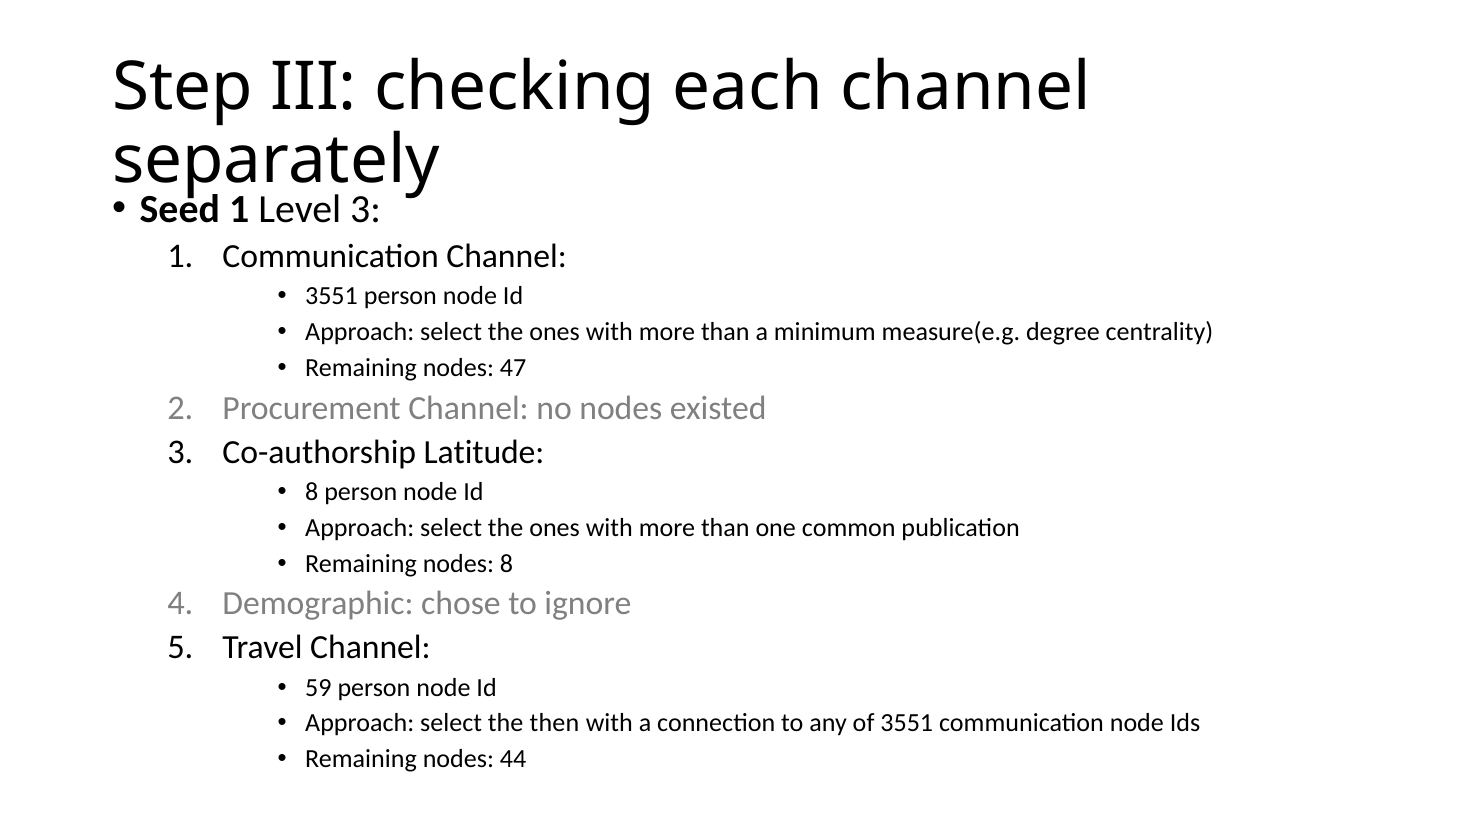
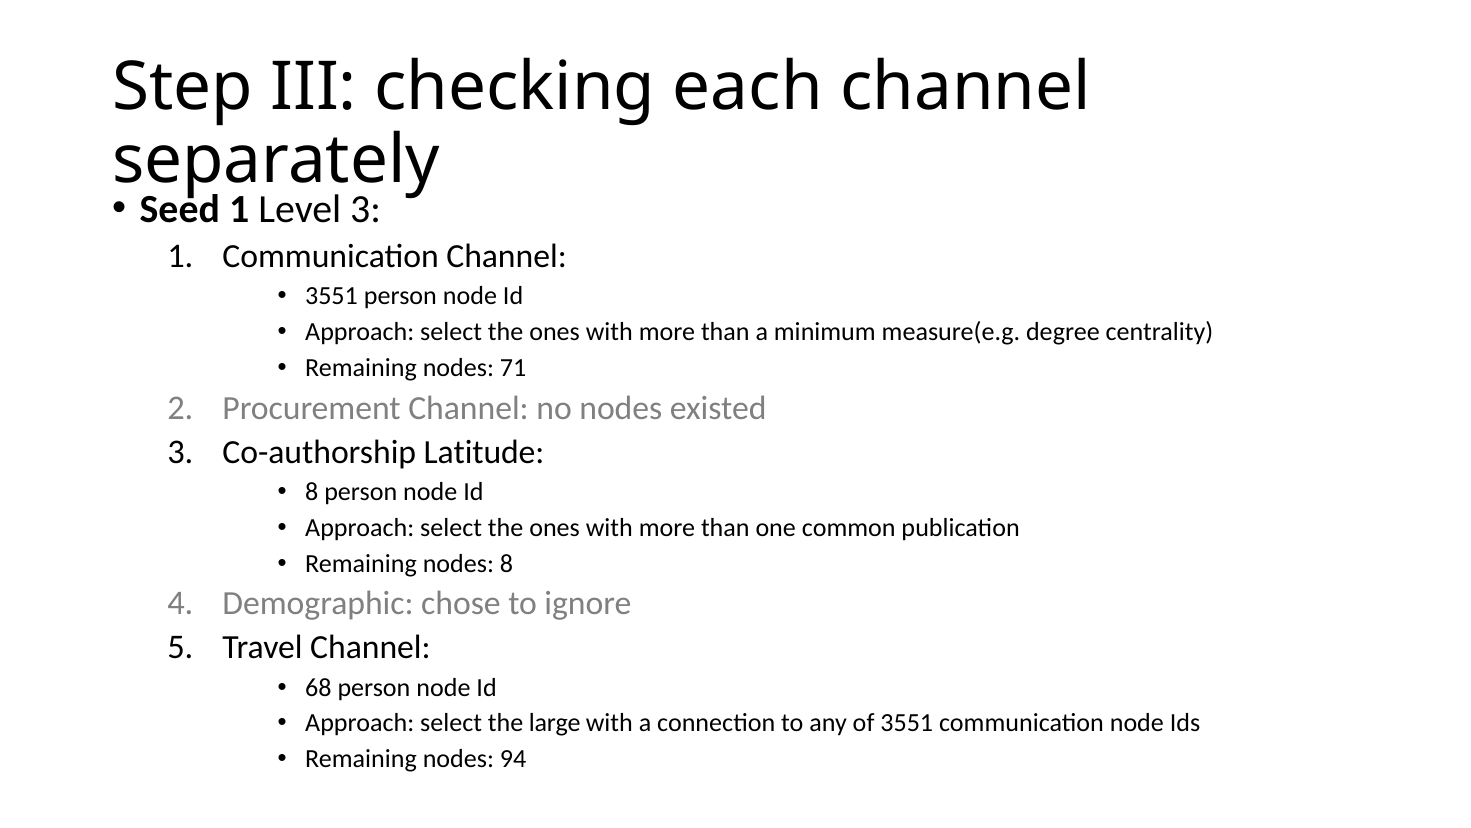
47: 47 -> 71 (513, 368)
59: 59 -> 68 (318, 687)
then: then -> large (555, 723)
44: 44 -> 94 (513, 759)
